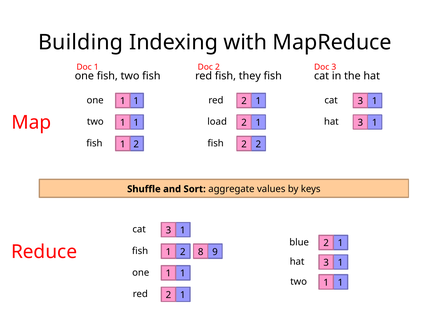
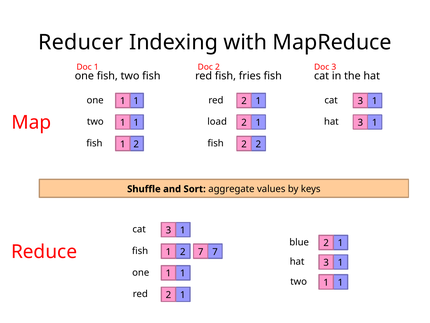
Building: Building -> Reducer (81, 42)
they: they -> fries (250, 76)
fish 8: 8 -> 7 (201, 251)
2 9: 9 -> 7 (215, 251)
